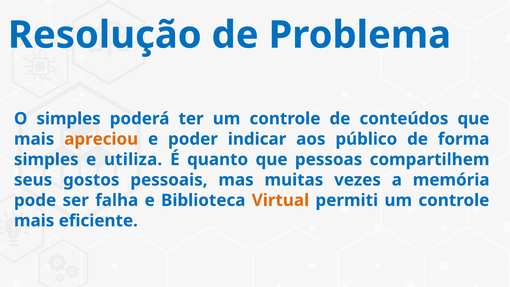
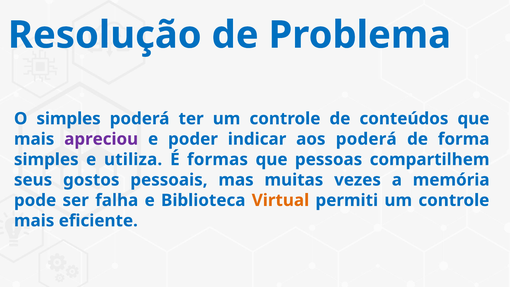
apreciou colour: orange -> purple (101, 139)
aos público: público -> poderá (366, 139)
quanto: quanto -> formas (218, 159)
